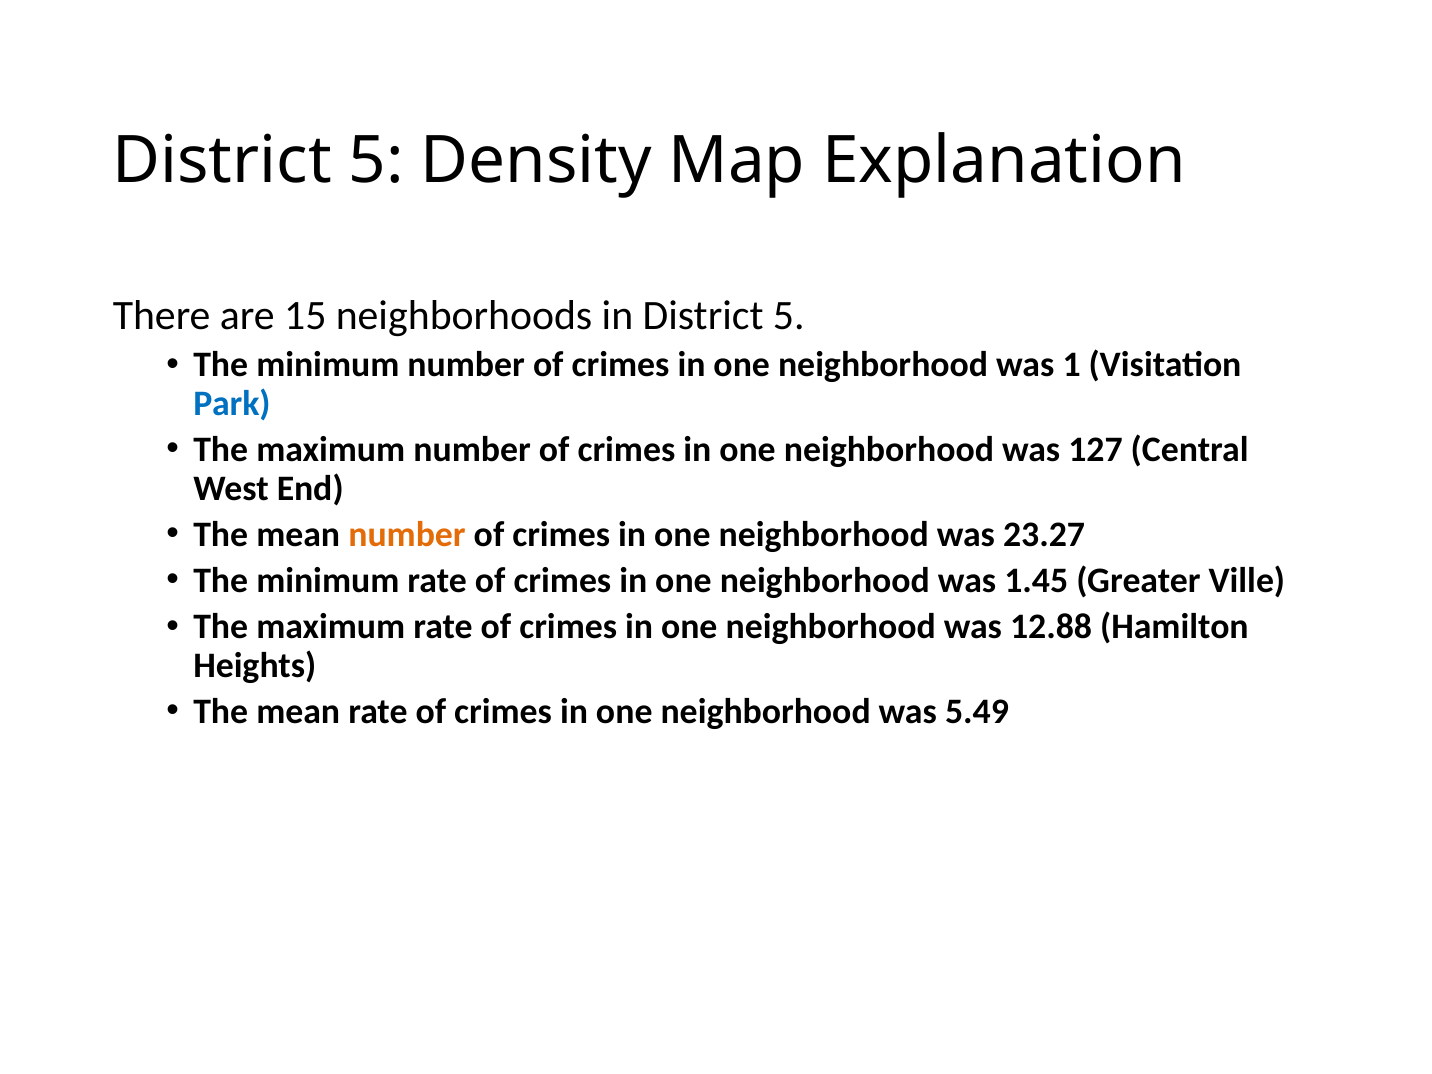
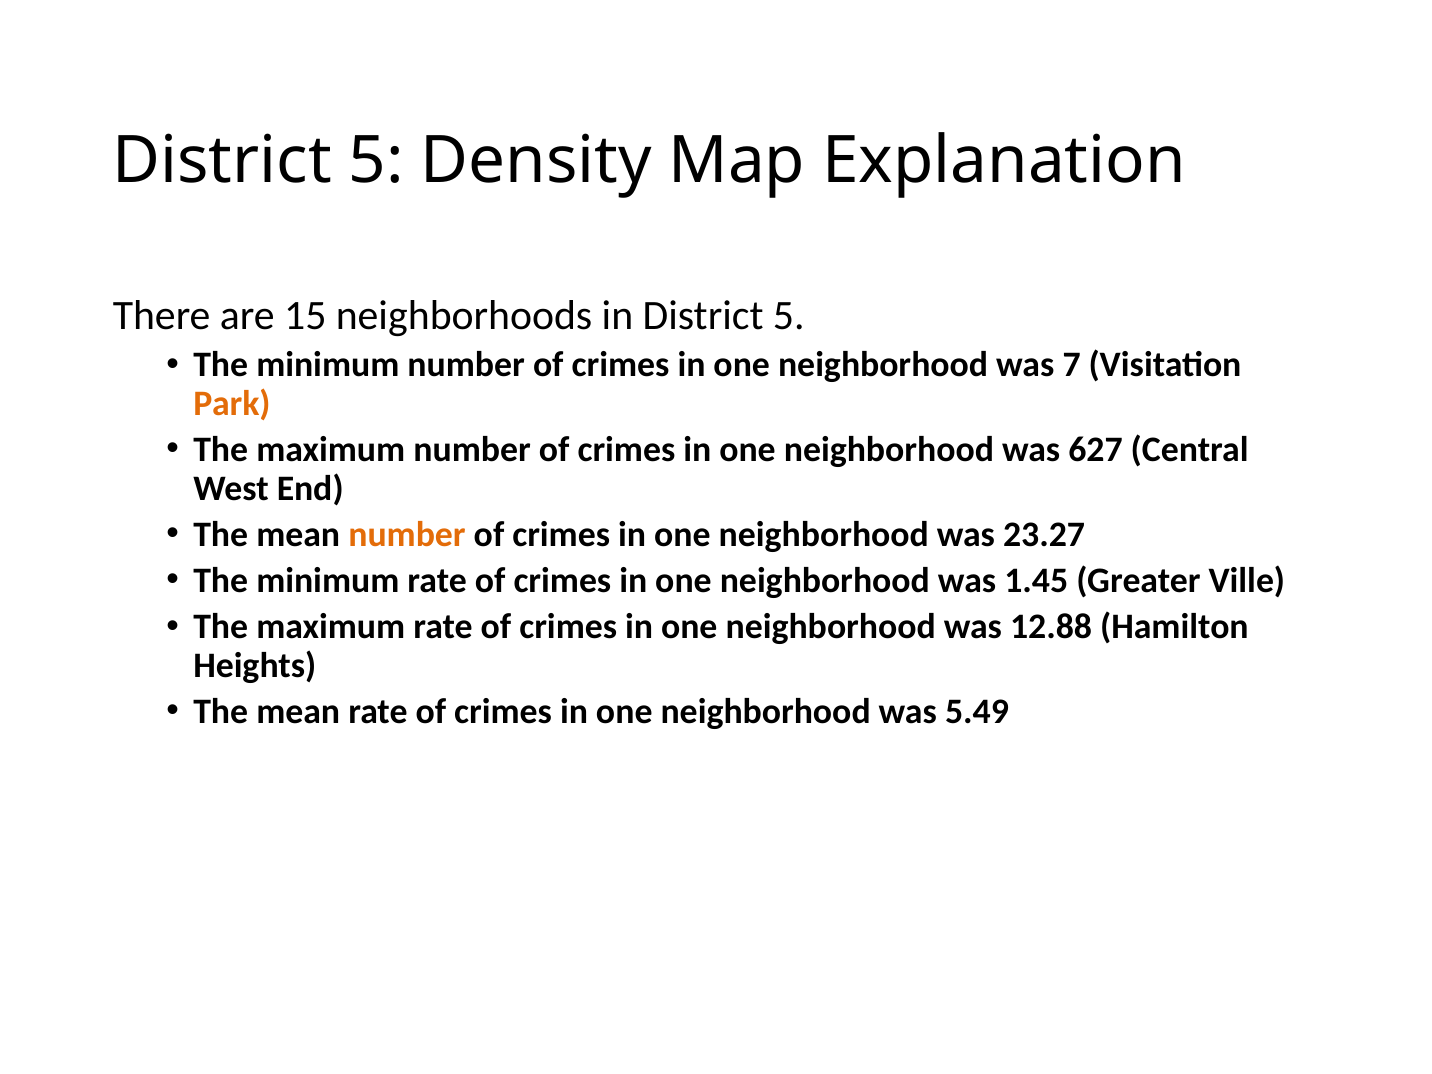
1: 1 -> 7 (1072, 365)
Park colour: blue -> orange (232, 403)
127: 127 -> 627 (1096, 450)
